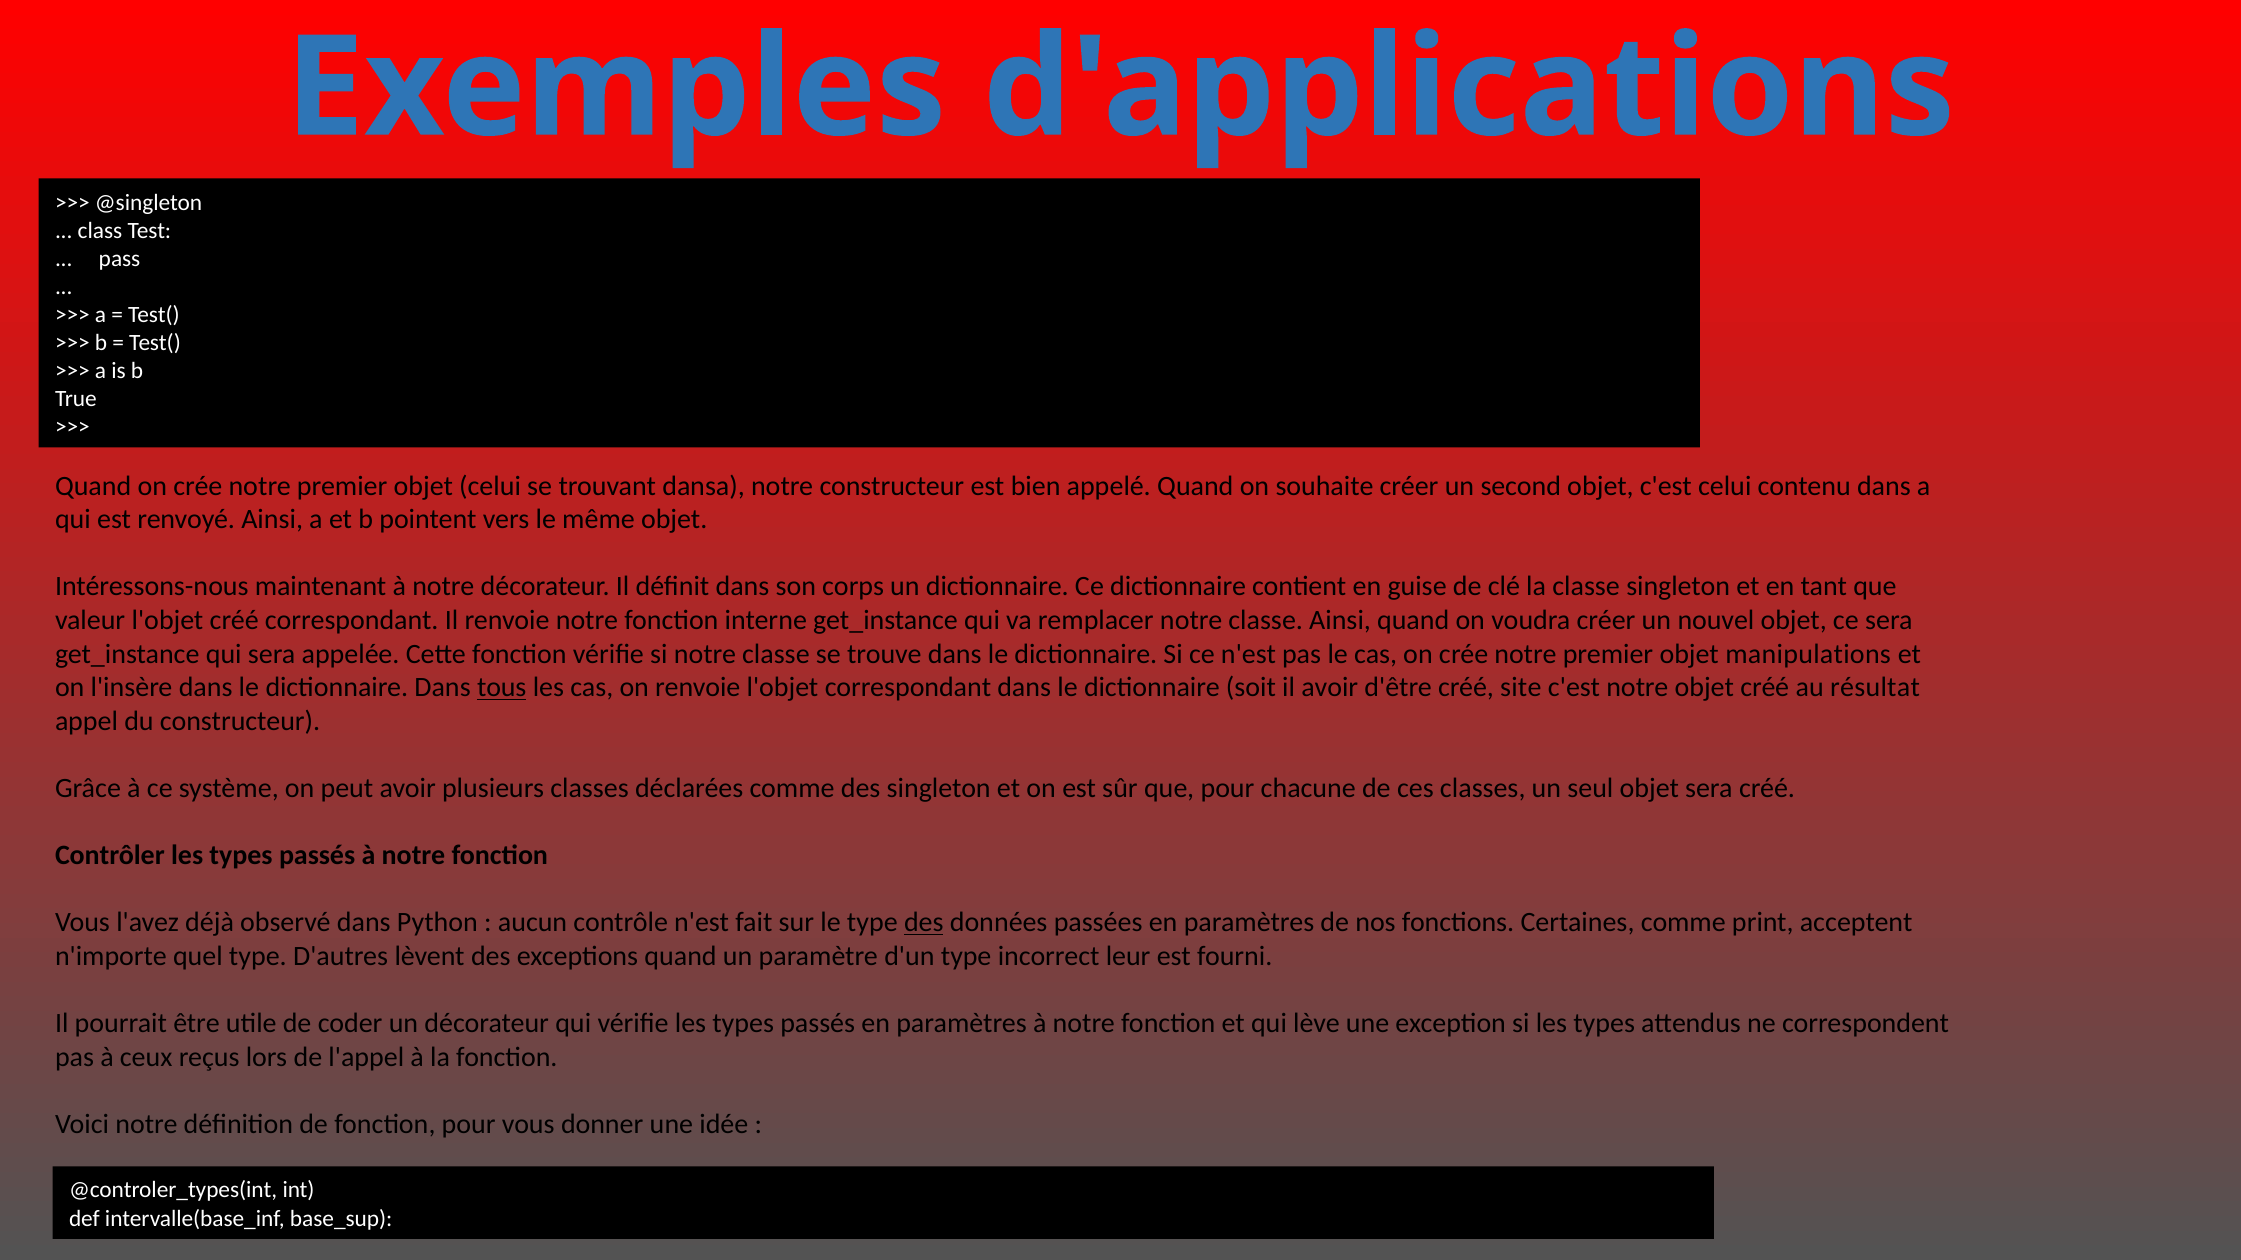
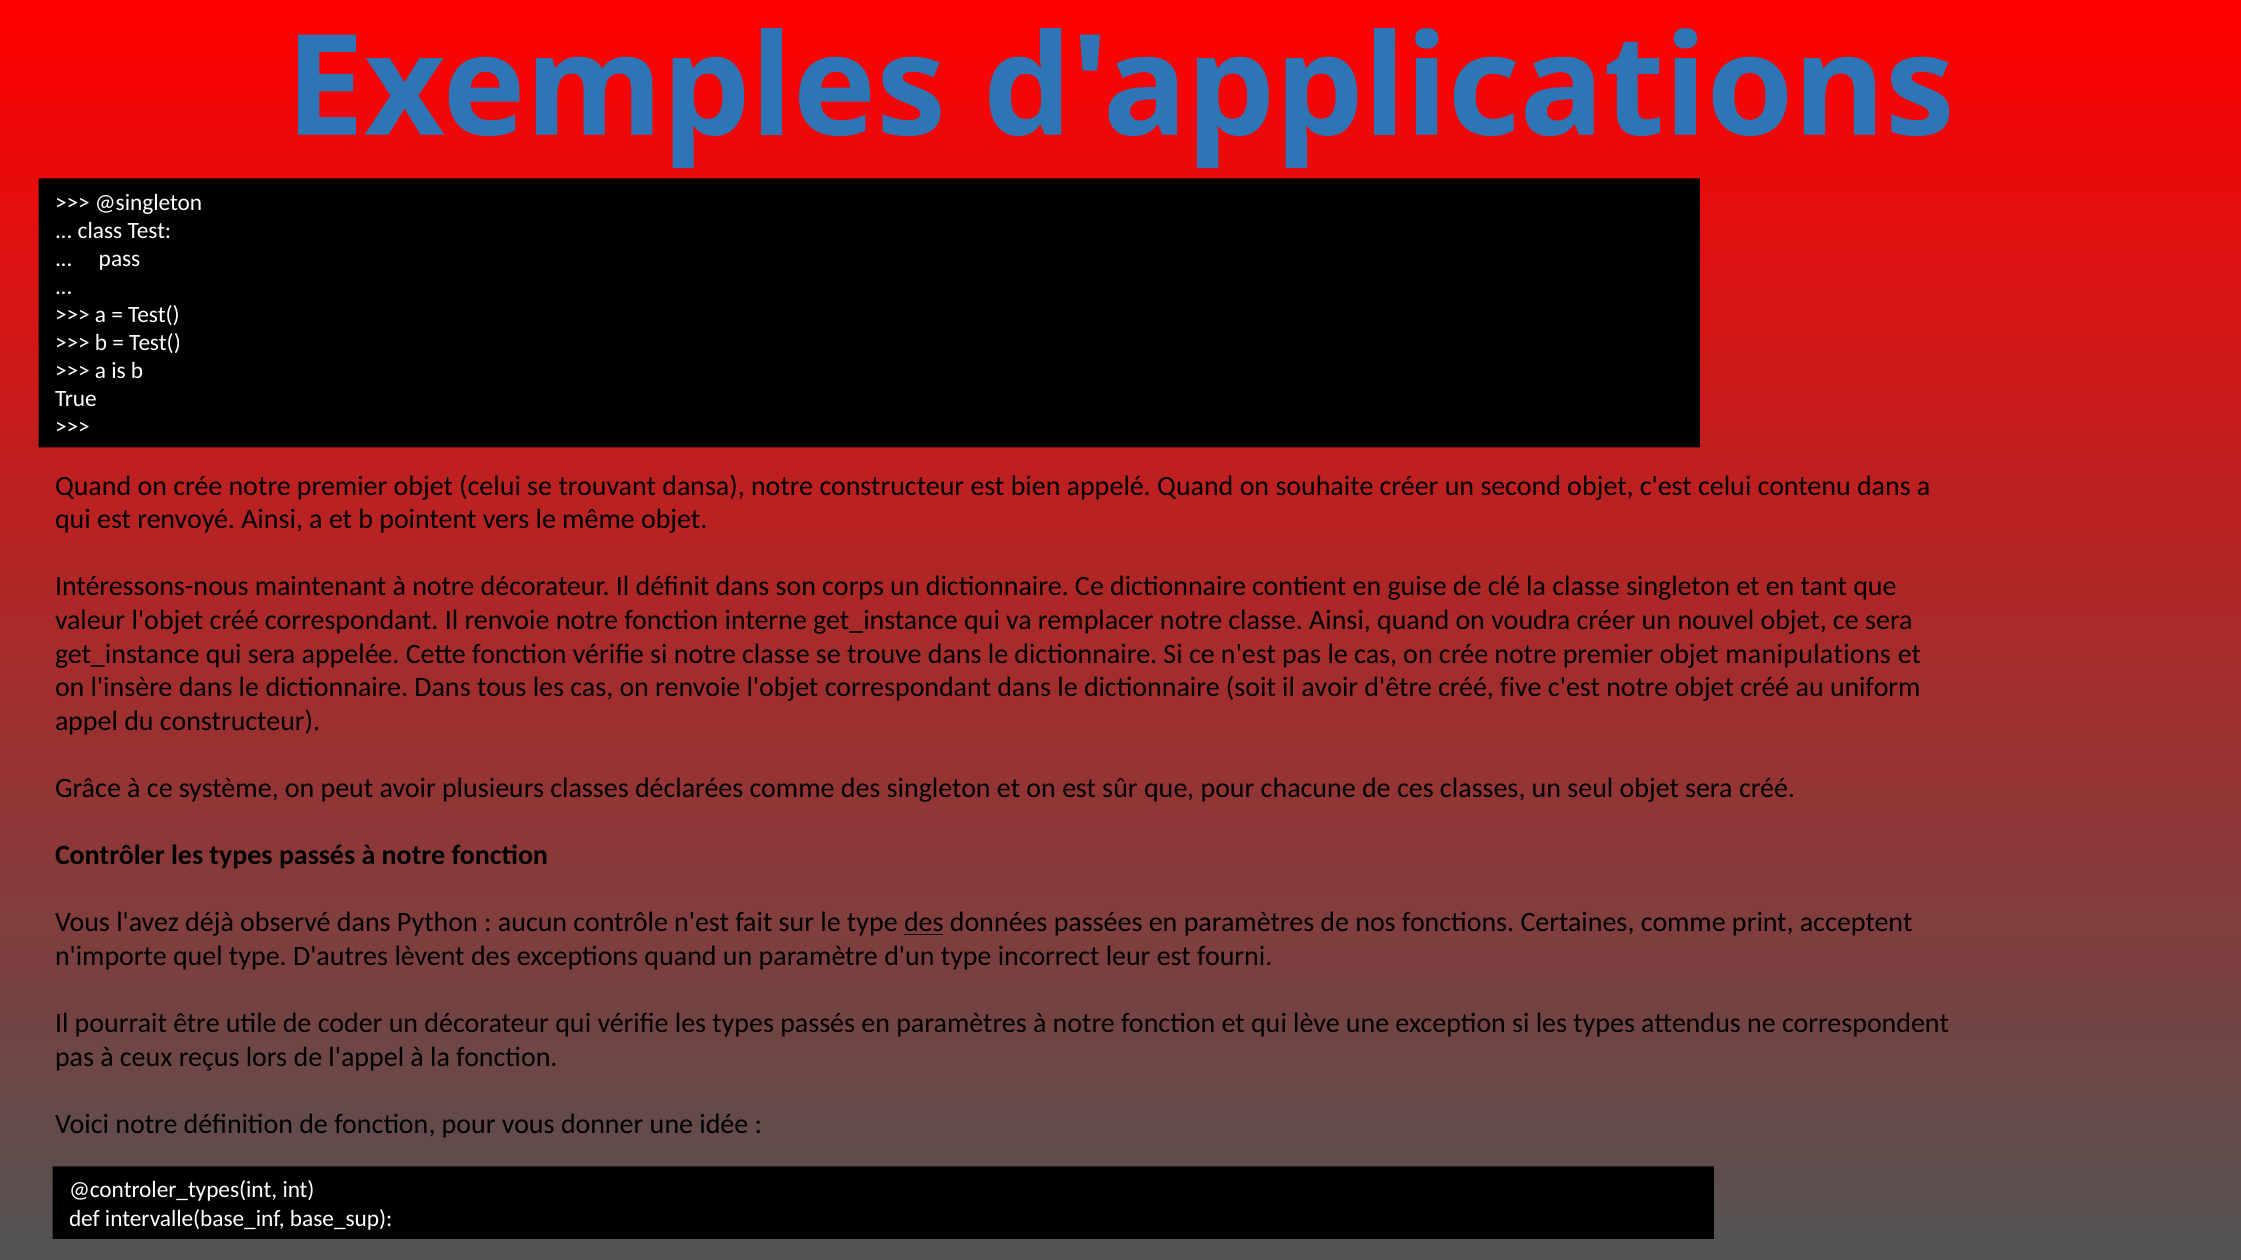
tous underline: present -> none (502, 688)
site: site -> five (1521, 688)
résultat: résultat -> uniform (1875, 688)
